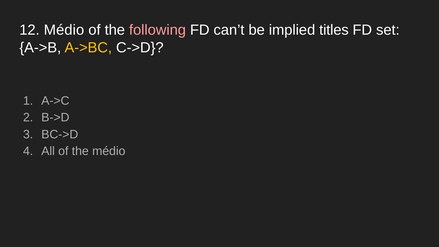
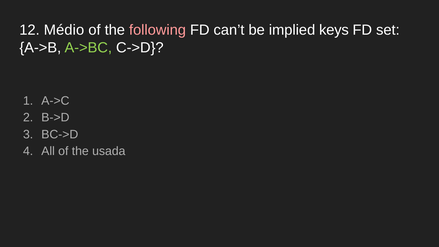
titles: titles -> keys (334, 30)
A->BC colour: yellow -> light green (88, 48)
the médio: médio -> usada (109, 151)
